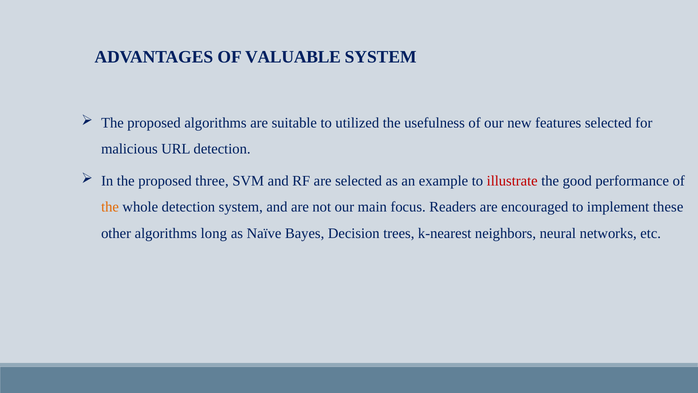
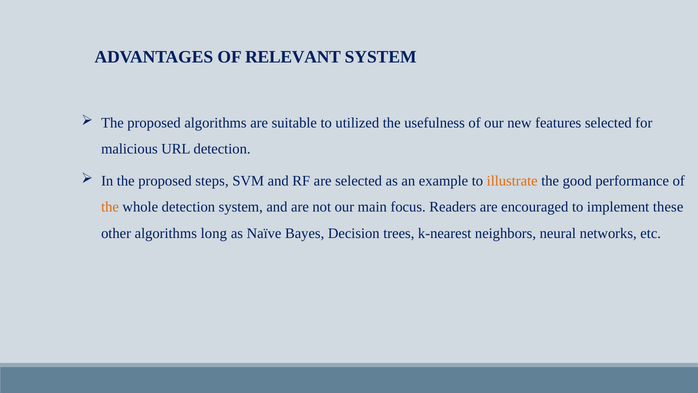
VALUABLE: VALUABLE -> RELEVANT (293, 57)
three: three -> steps (212, 181)
illustrate colour: red -> orange (512, 181)
